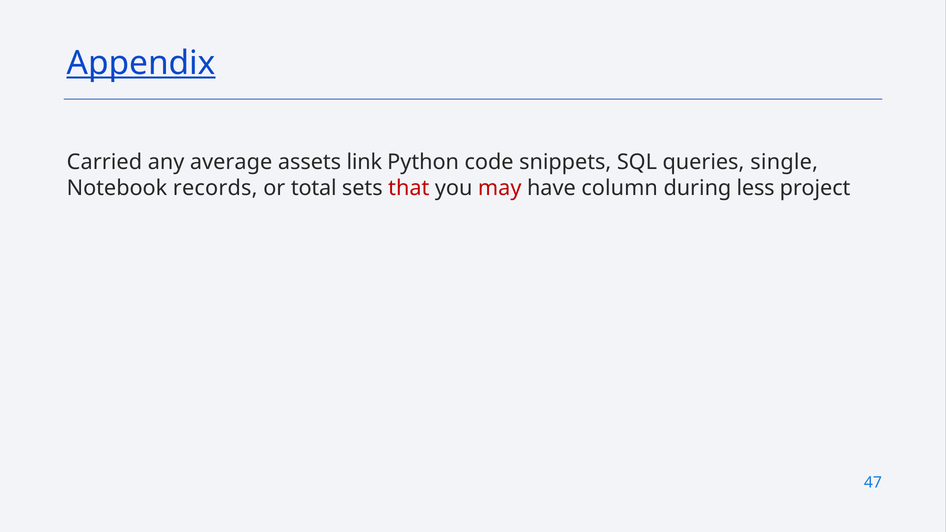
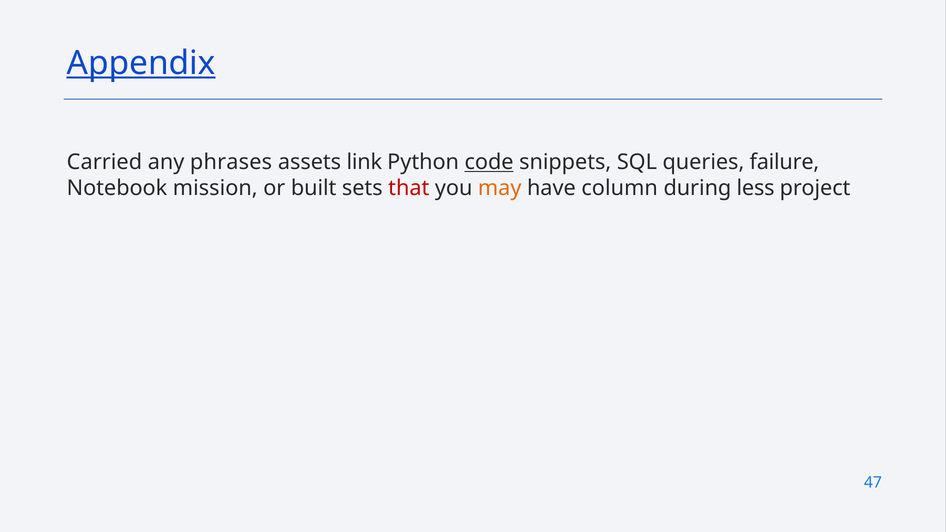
average: average -> phrases (231, 162)
code underline: none -> present (489, 162)
single: single -> failure (784, 162)
records: records -> mission (215, 188)
total: total -> built (314, 188)
may colour: red -> orange (500, 188)
